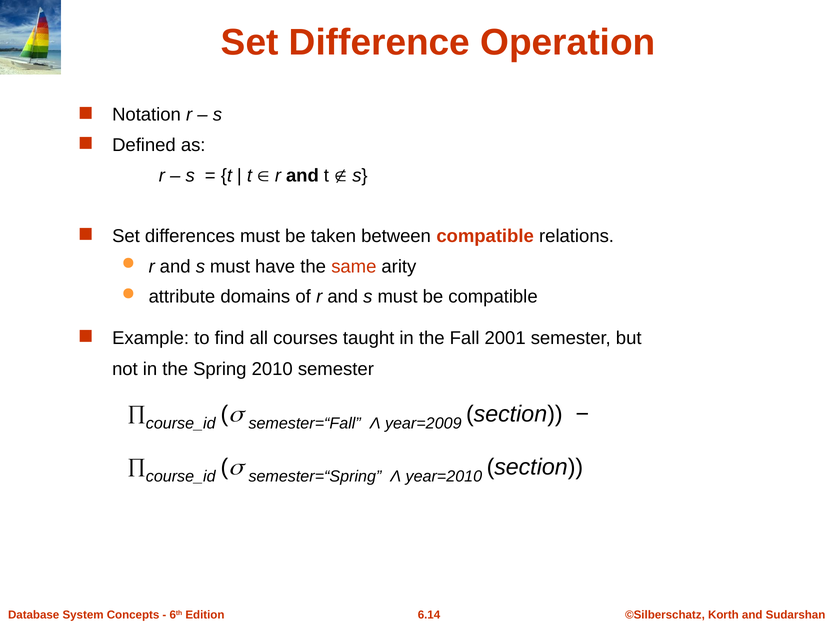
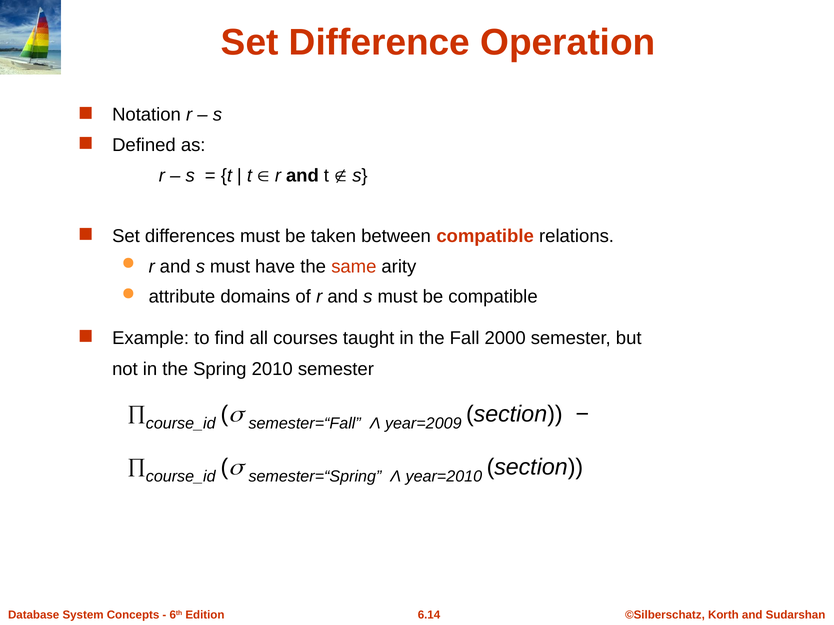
2001: 2001 -> 2000 (505, 338)
